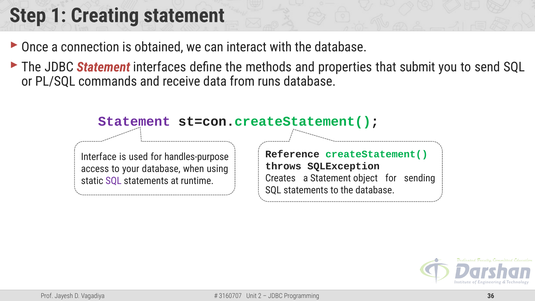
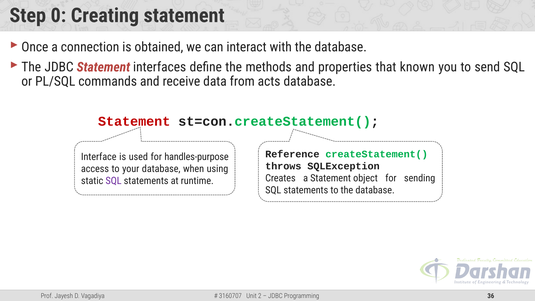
1: 1 -> 0 (58, 15)
submit: submit -> known (417, 67)
runs: runs -> acts (269, 81)
Statement colour: purple -> red (134, 122)
